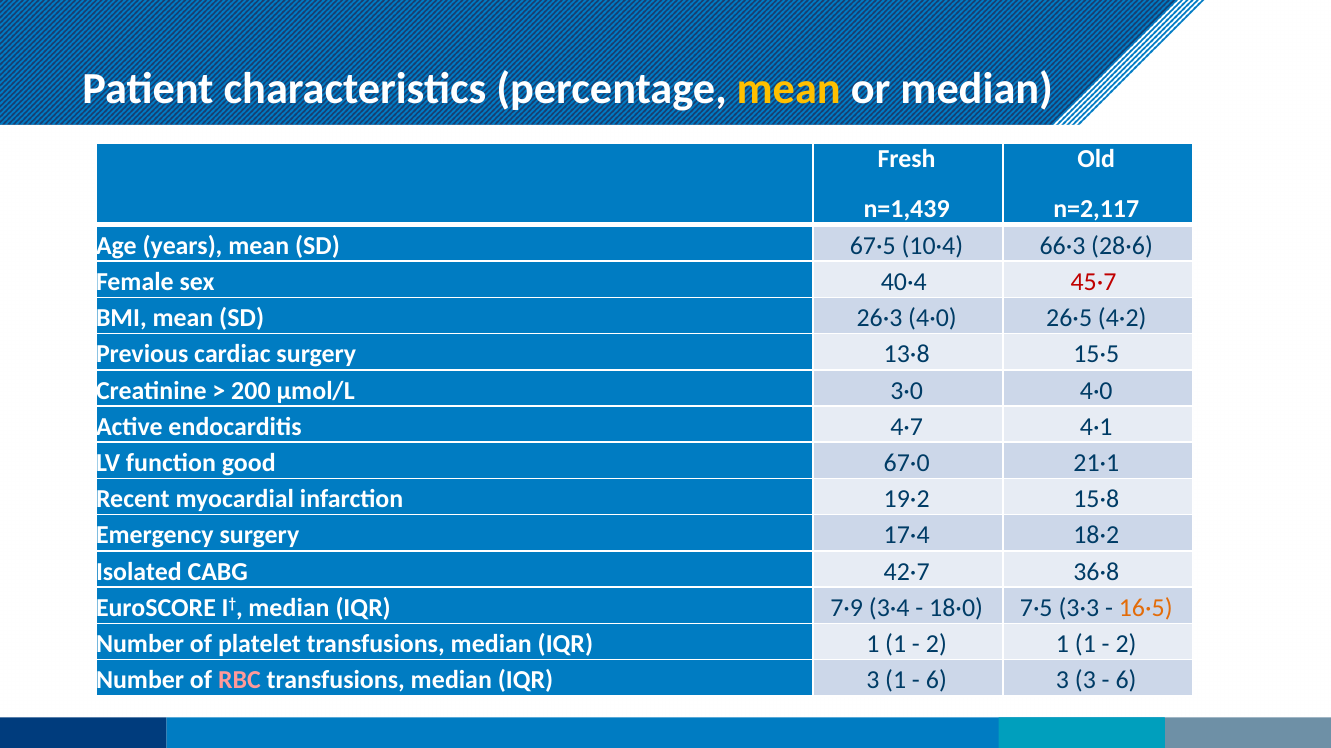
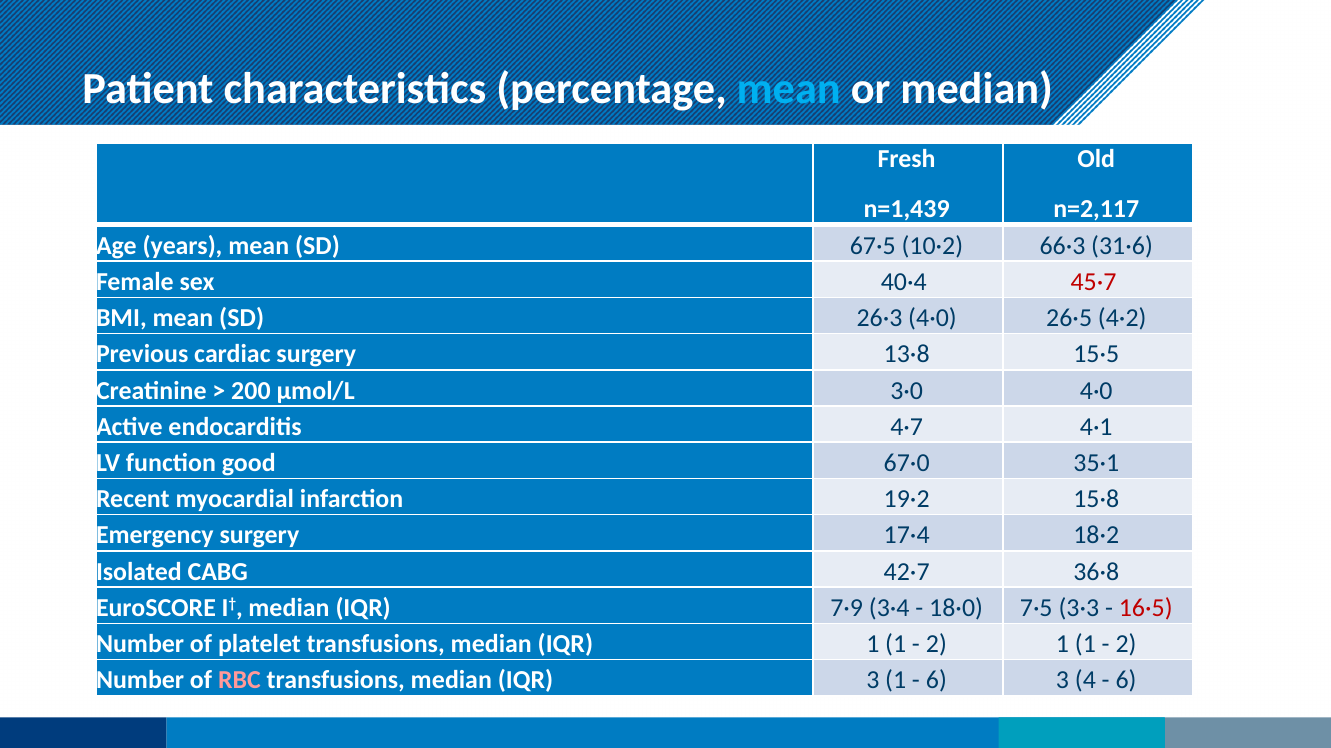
mean colour: yellow -> light blue (789, 89)
10·4: 10·4 -> 10·2 (932, 246)
28·6: 28·6 -> 31·6 (1122, 246)
21·1: 21·1 -> 35·1 (1096, 463)
16·5 colour: orange -> red (1146, 608)
3 3: 3 -> 4 (1085, 681)
